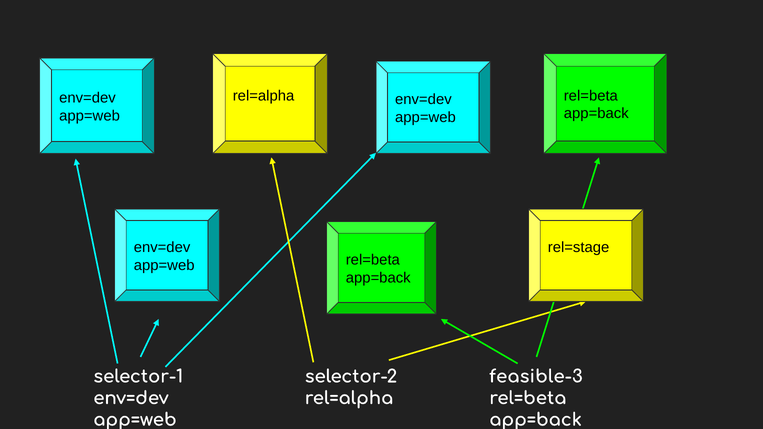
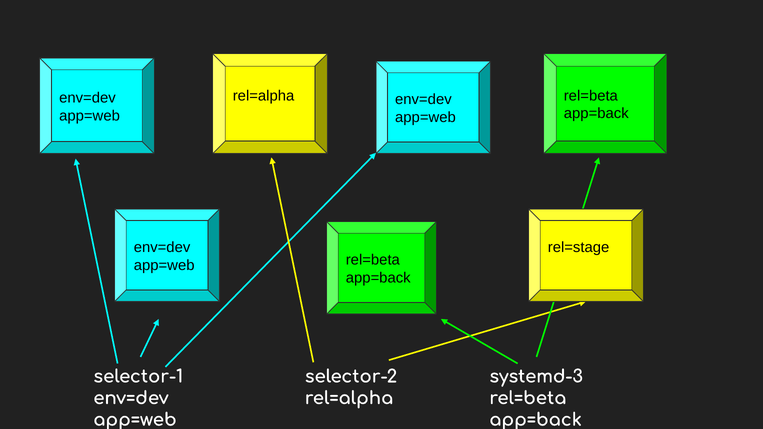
feasible-3: feasible-3 -> systemd-3 (536, 377)
